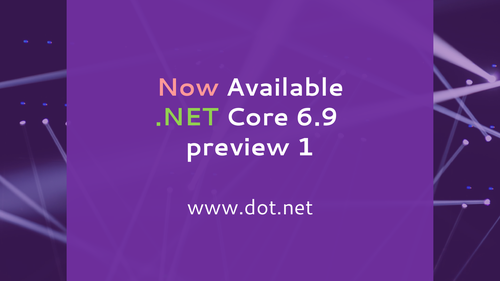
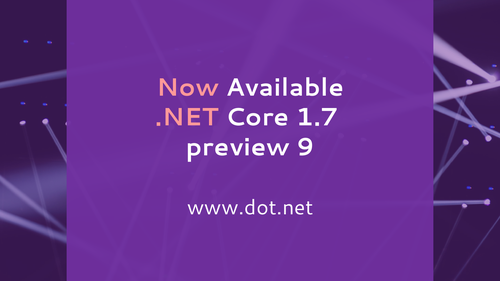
.NET colour: light green -> pink (187, 118)
6.9: 6.9 -> 1.7 (317, 118)
1: 1 -> 9 (306, 148)
